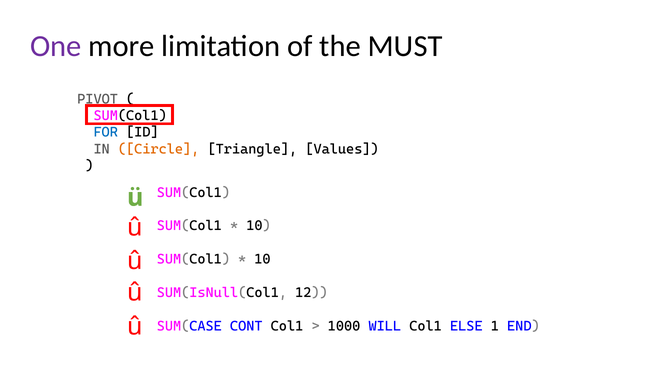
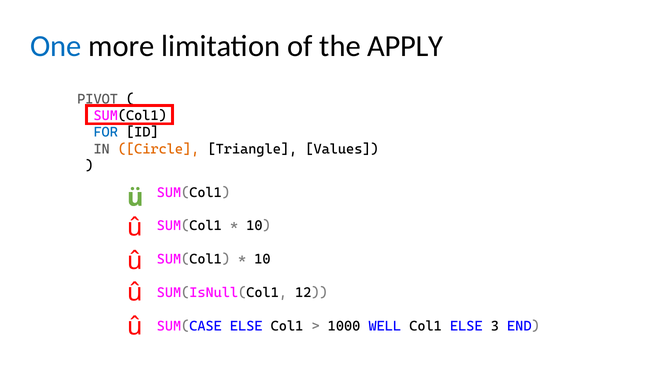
One colour: purple -> blue (56, 46)
MUST: MUST -> APPLY (405, 46)
SUM(CASE CONT: CONT -> ELSE (246, 326)
WILL: WILL -> WELL (385, 326)
1: 1 -> 3 (495, 326)
